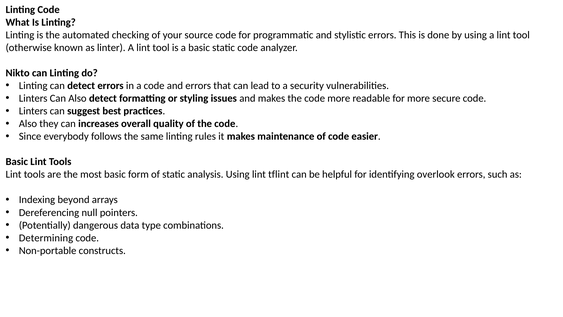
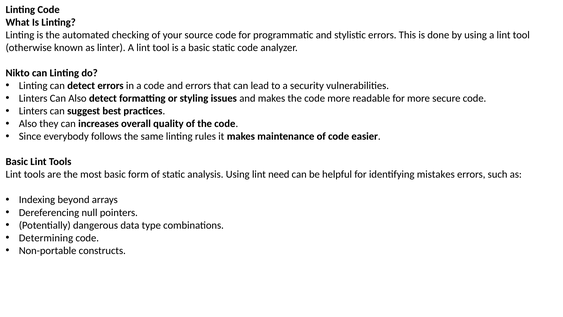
tflint: tflint -> need (279, 174)
overlook: overlook -> mistakes (436, 174)
